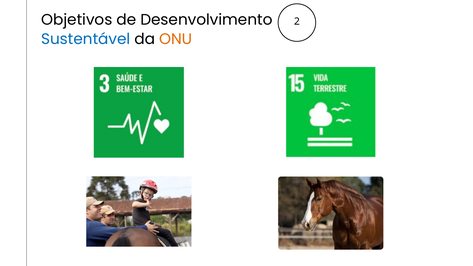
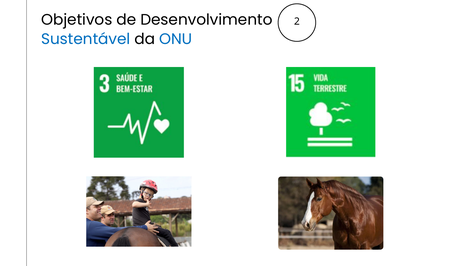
ONU colour: orange -> blue (176, 39)
